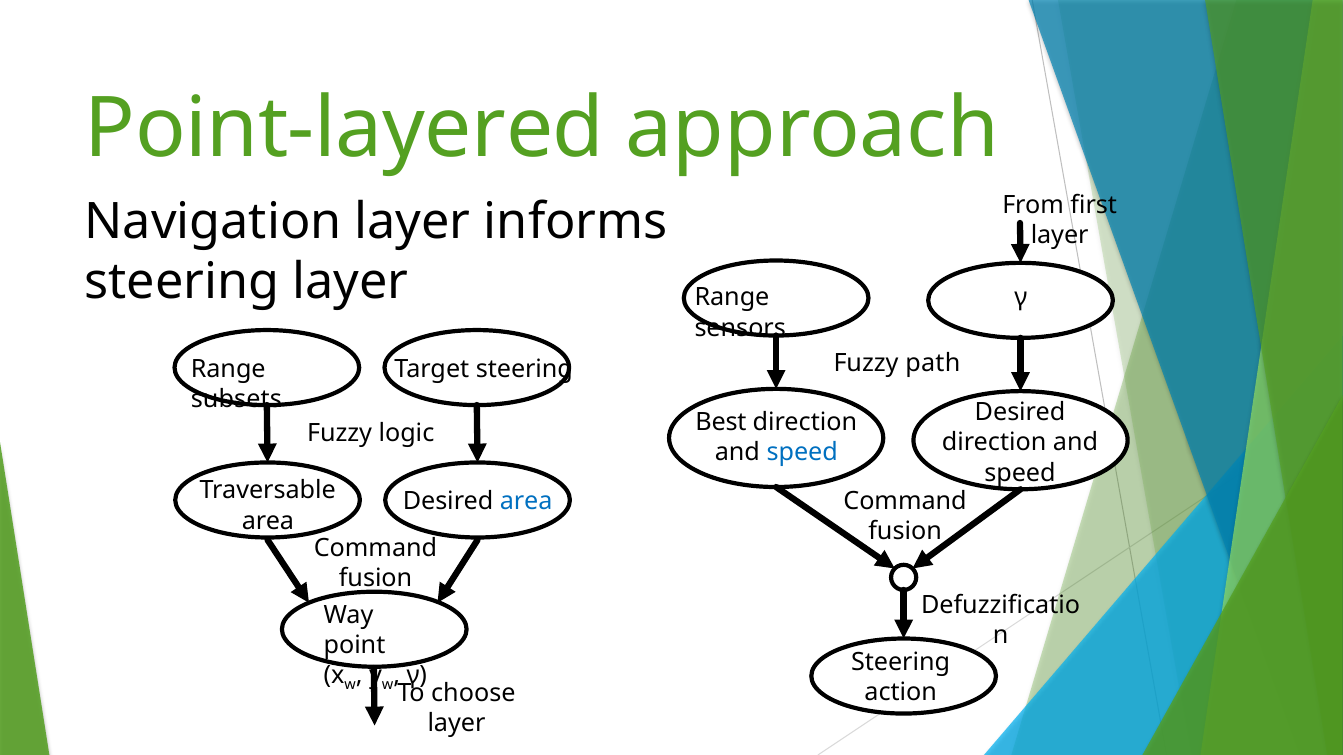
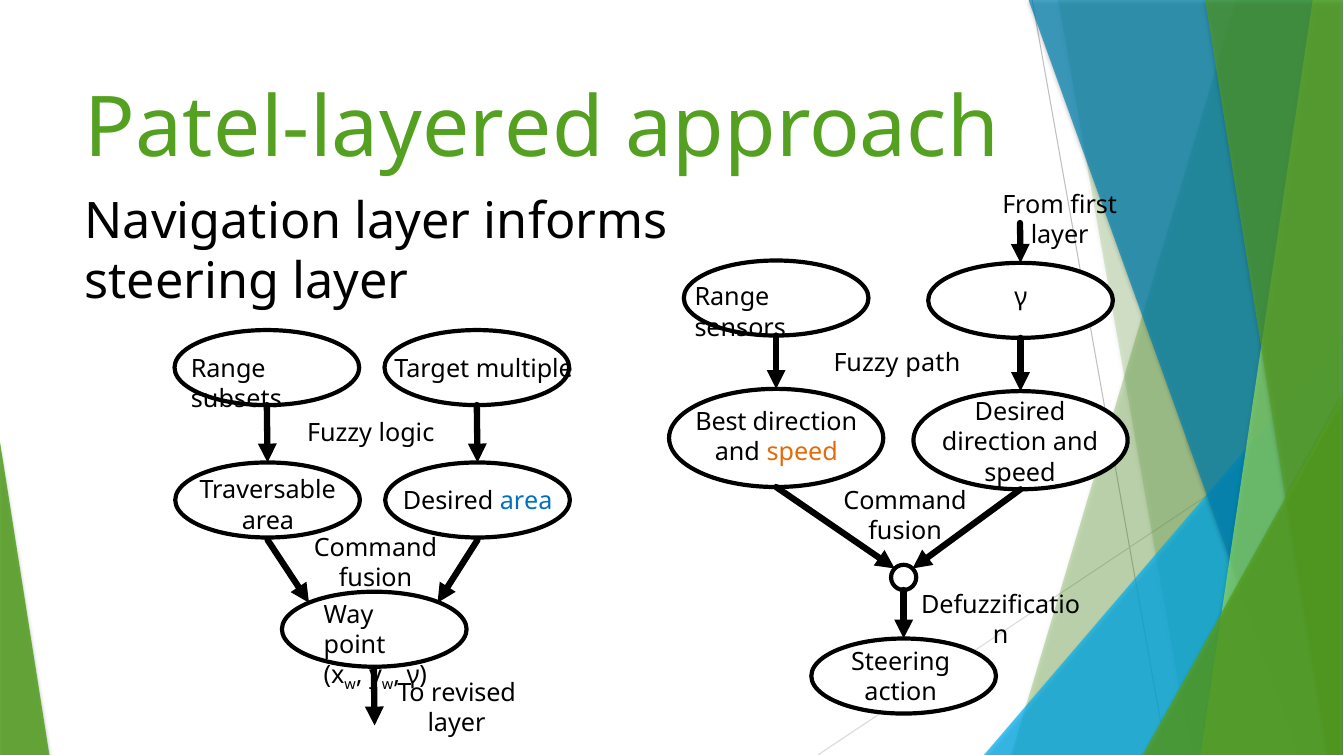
Point-layered: Point-layered -> Patel-layered (344, 128)
Target steering: steering -> multiple (524, 369)
speed colour: blue -> orange (802, 453)
choose: choose -> revised (473, 694)
